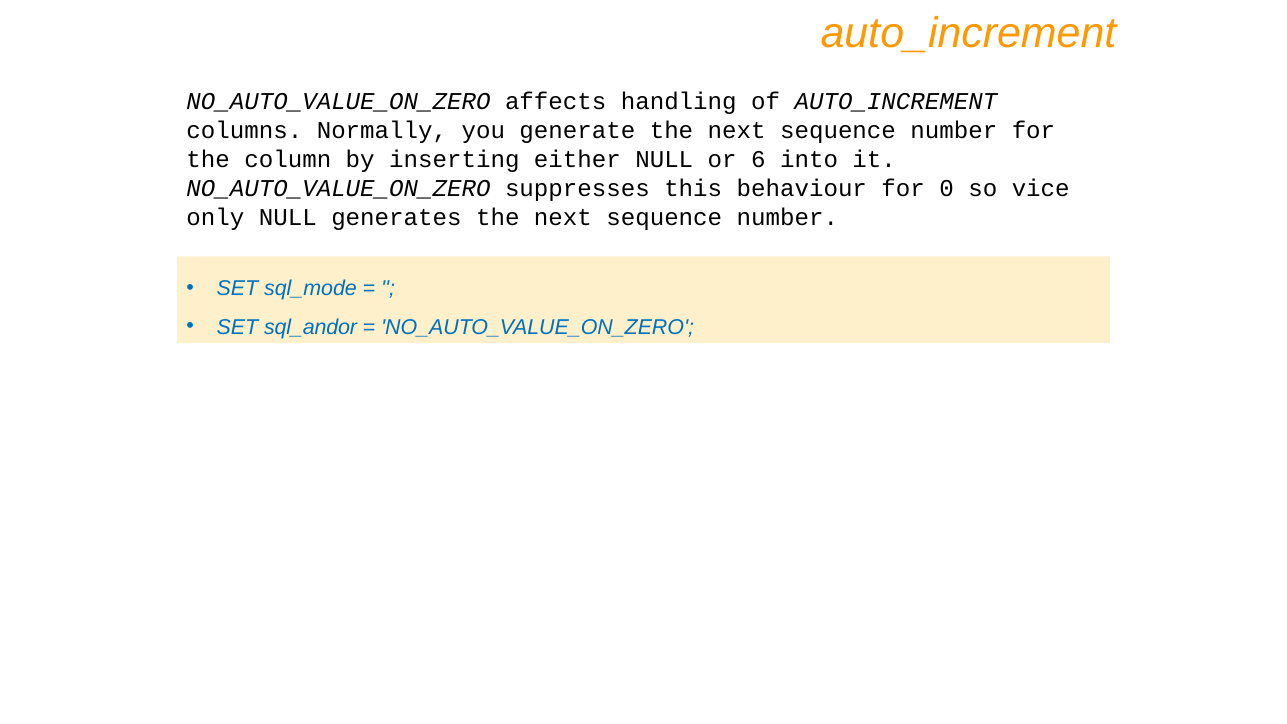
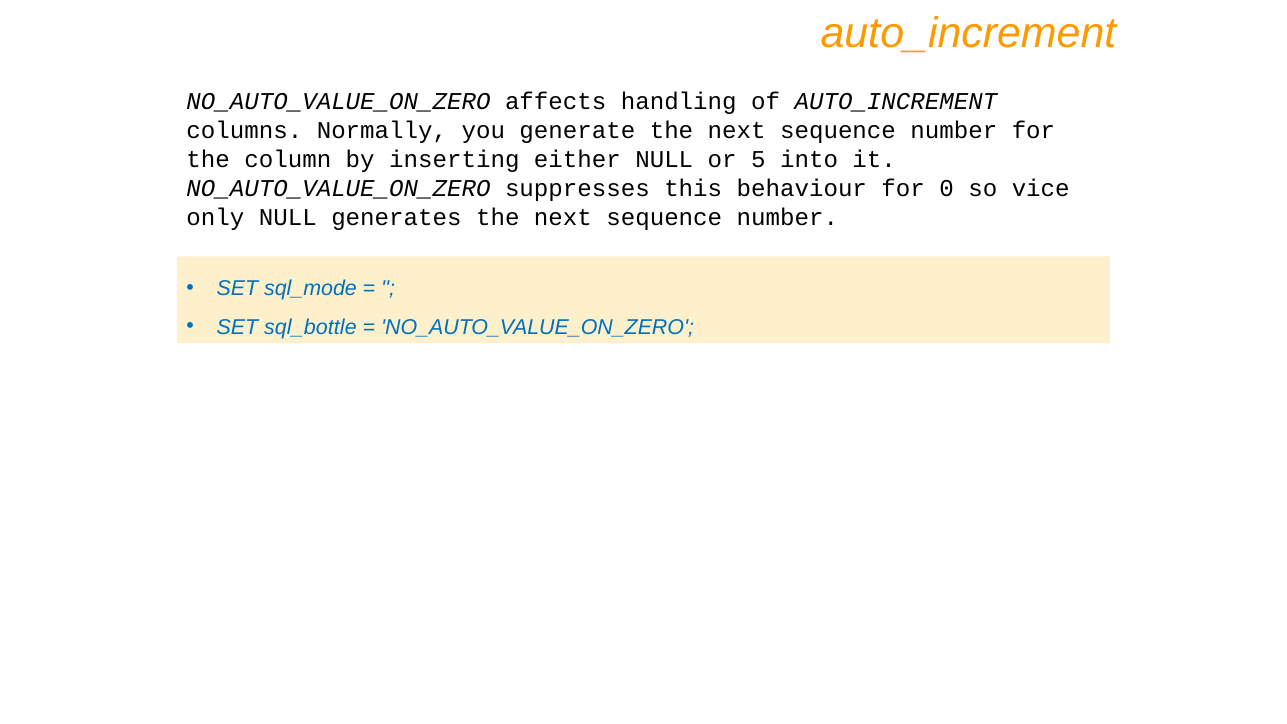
6: 6 -> 5 (758, 159)
sql_andor: sql_andor -> sql_bottle (310, 327)
